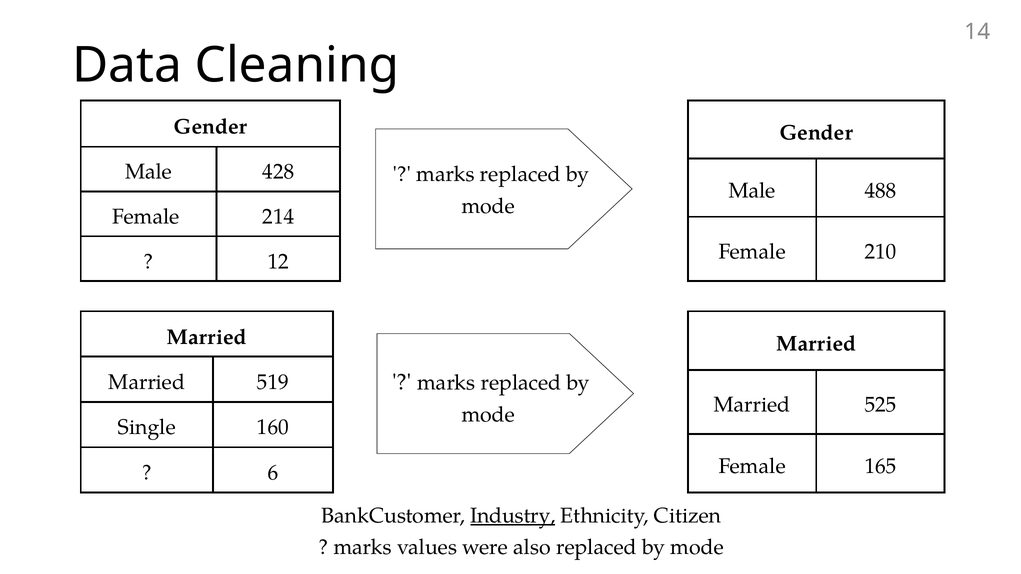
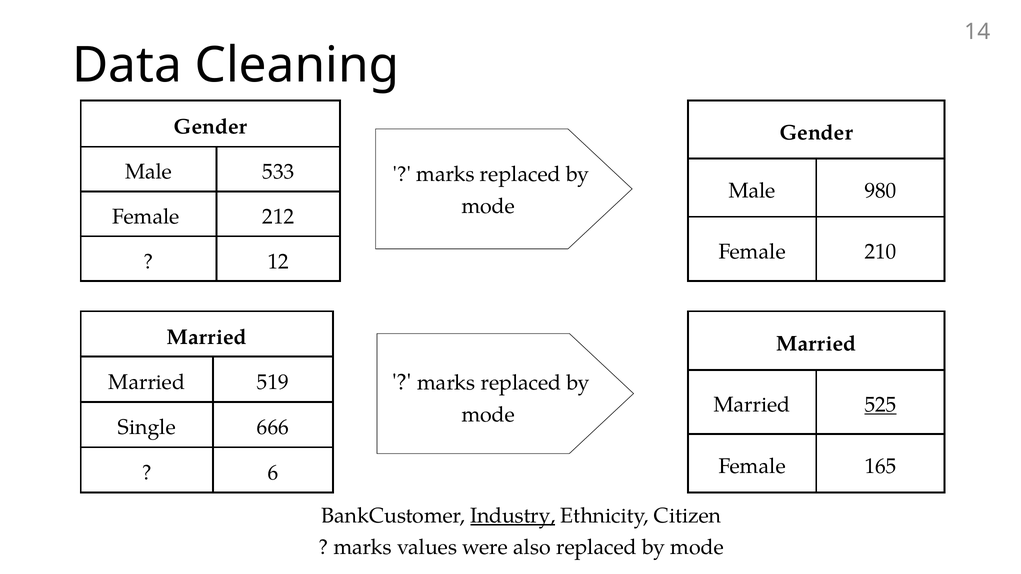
428: 428 -> 533 (278, 172)
488: 488 -> 980 (880, 191)
214: 214 -> 212 (278, 217)
525 underline: none -> present (880, 405)
160: 160 -> 666 (273, 428)
